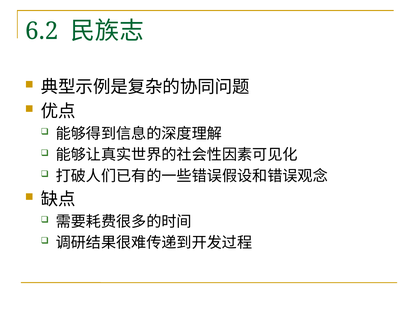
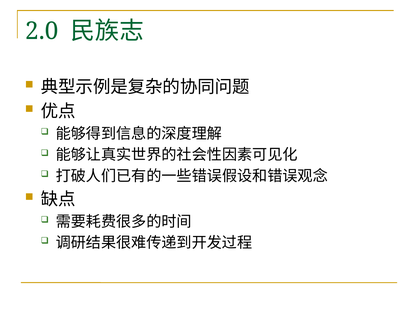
6.2: 6.2 -> 2.0 (42, 31)
